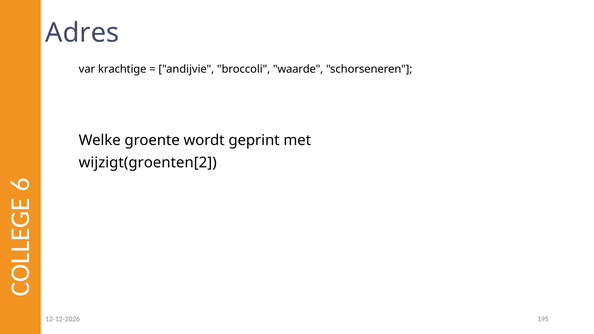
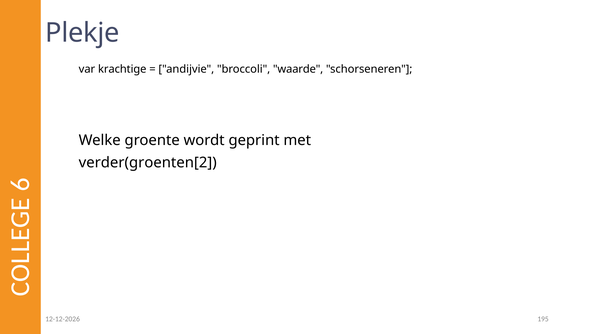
Adres: Adres -> Plekje (82, 33)
wijzigt(groenten[2: wijzigt(groenten[2 -> verder(groenten[2 (148, 163)
